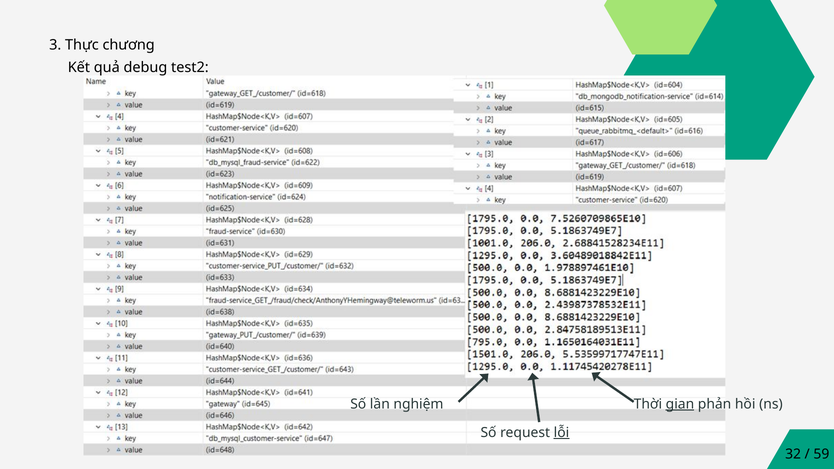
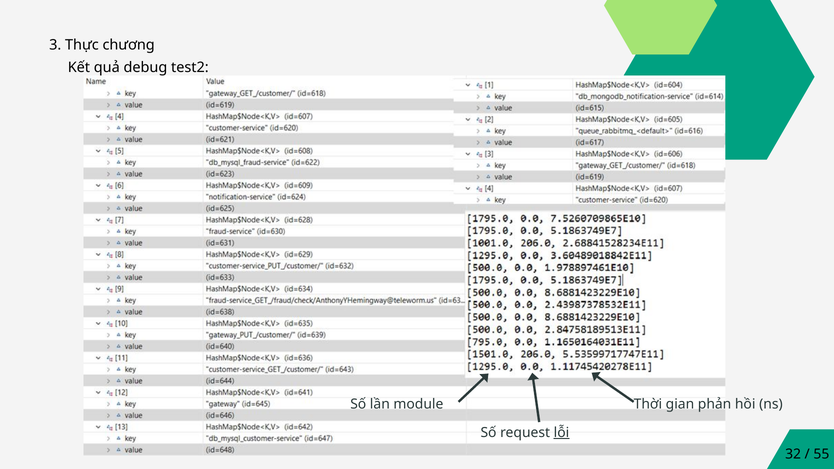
nghiệm: nghiệm -> module (418, 404)
gian underline: present -> none (680, 404)
59: 59 -> 55 (821, 454)
